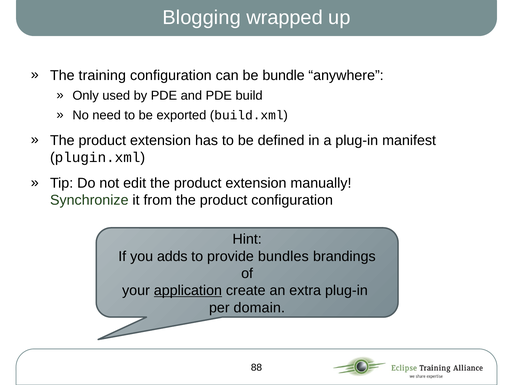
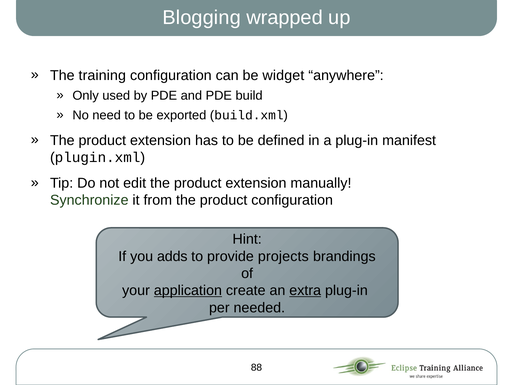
bundle: bundle -> widget (283, 75)
bundles: bundles -> projects (283, 256)
extra underline: none -> present (305, 290)
domain: domain -> needed (259, 307)
